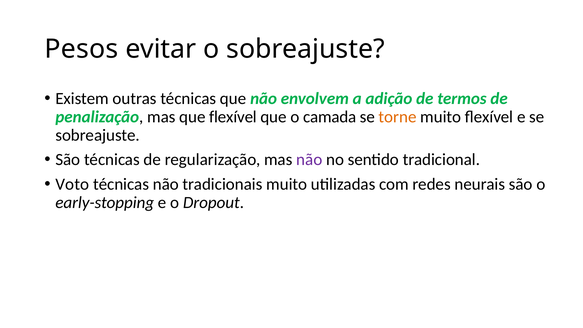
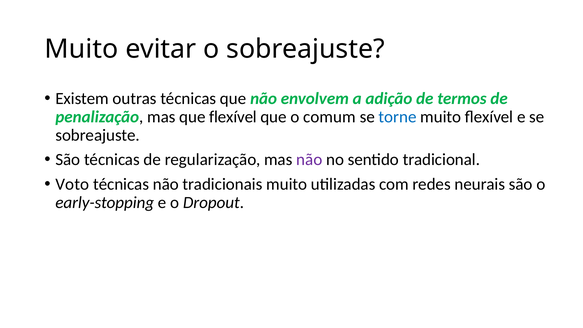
Pesos: Pesos -> Muito (81, 49)
camada: camada -> comum (330, 117)
torne colour: orange -> blue (398, 117)
